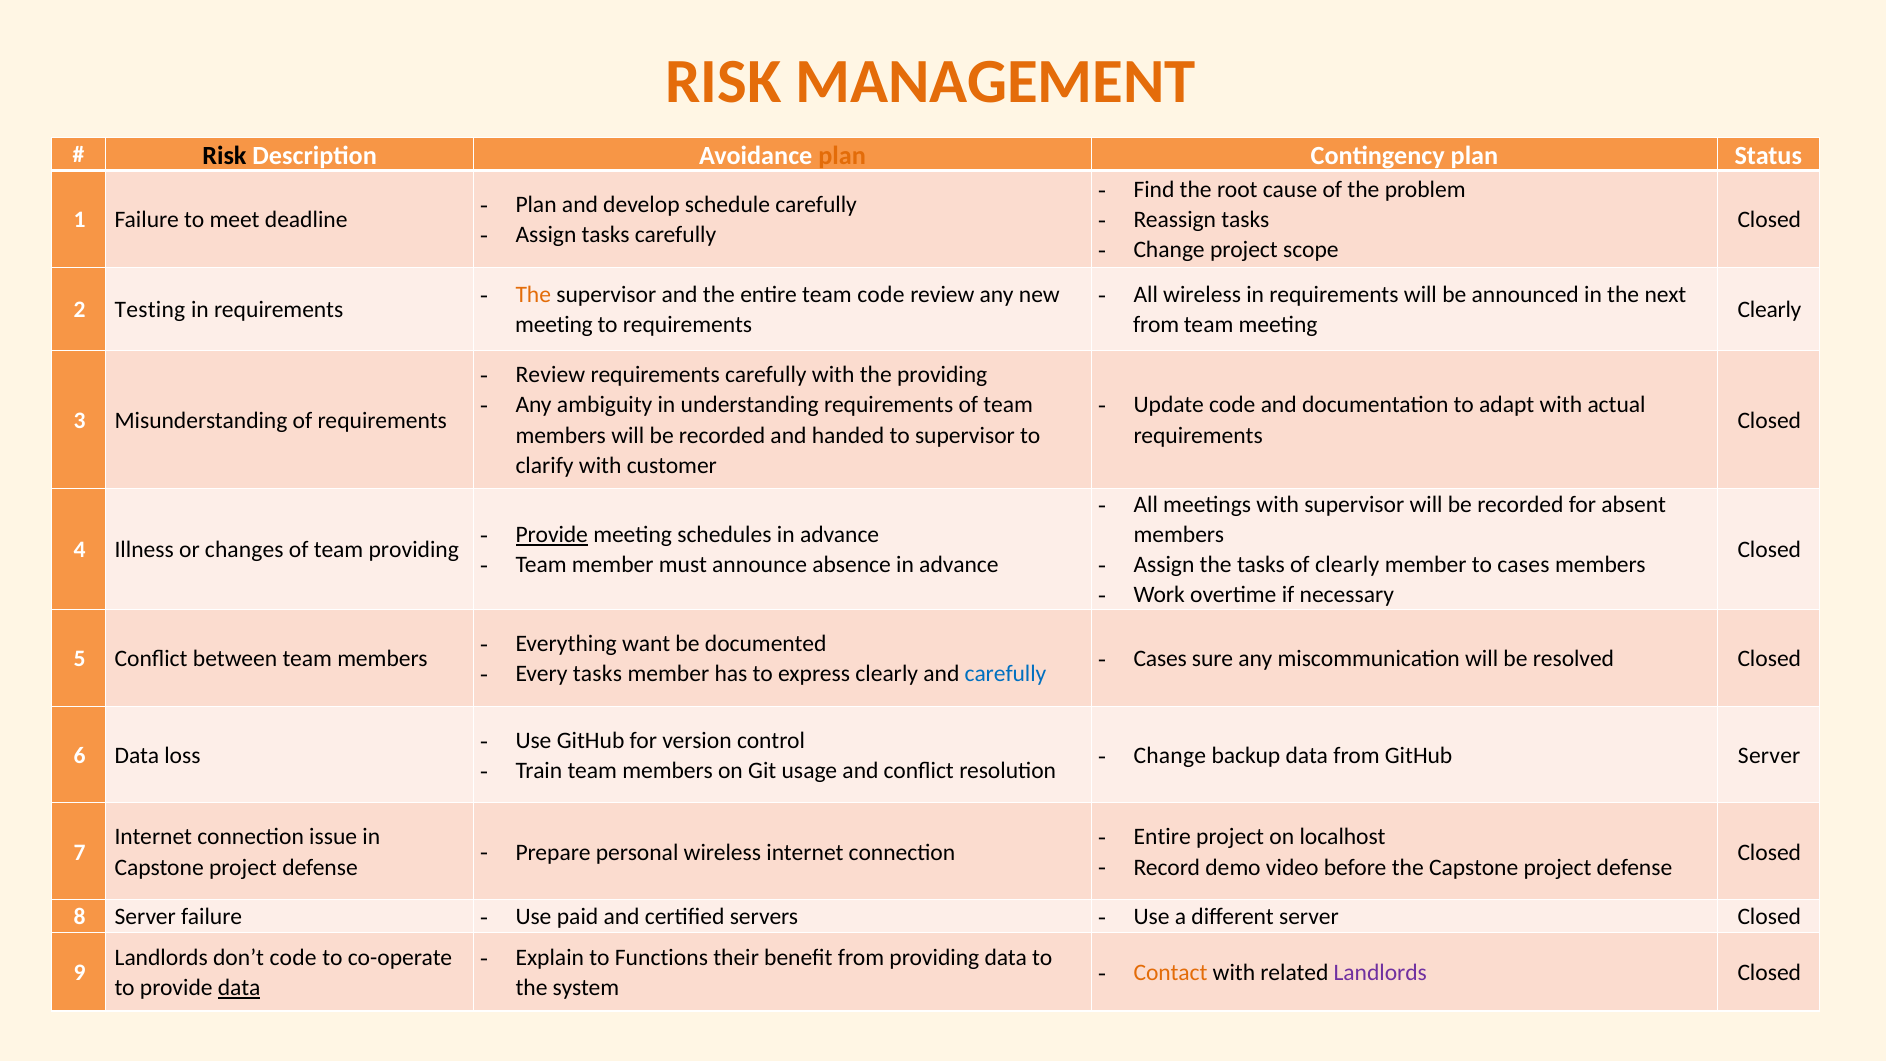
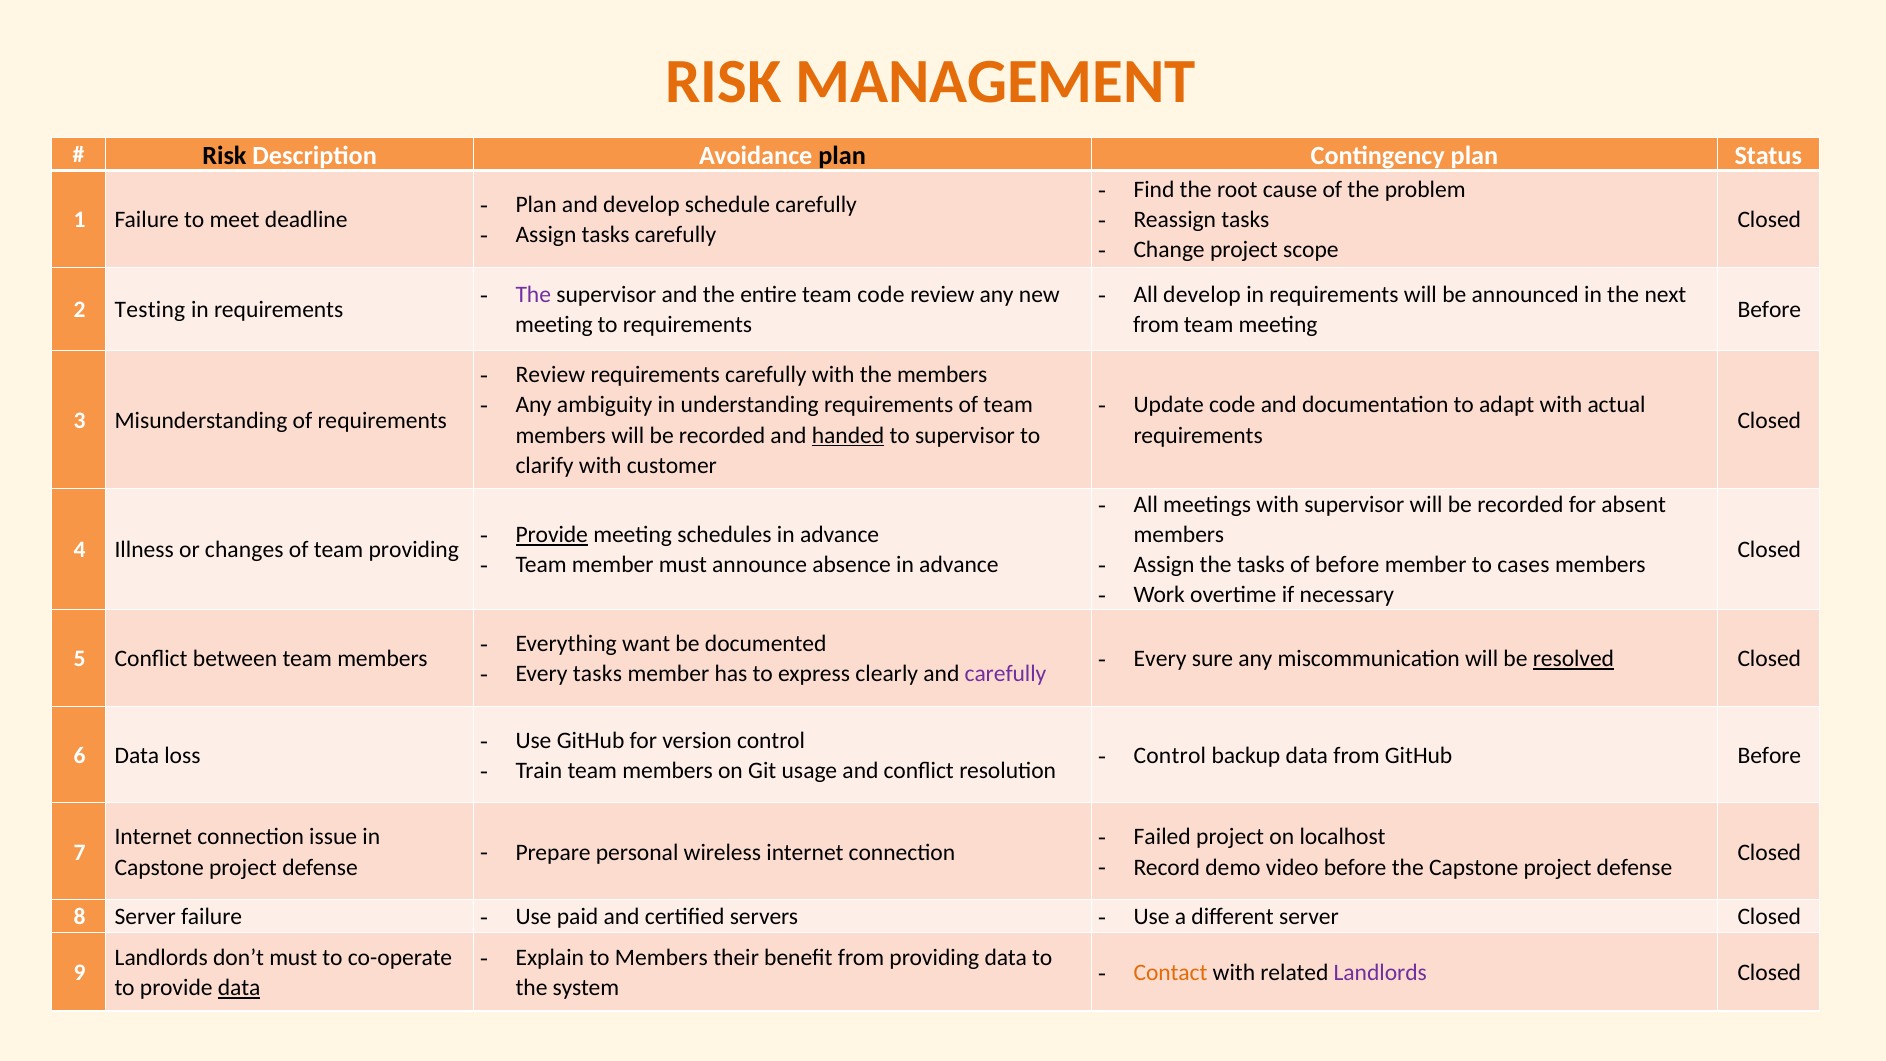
plan colour: orange -> black (842, 155)
The colour: orange -> purple (533, 295)
All wireless: wireless -> develop (1202, 295)
Clearly: Clearly -> Before (1769, 310)
the providing: providing -> members (942, 375)
handed underline: none -> present (848, 435)
of clearly: clearly -> before (1347, 565)
Cases: Cases -> Every (1160, 659)
resolved underline: none -> present (1573, 659)
carefully colour: blue -> purple (1005, 674)
Change: Change -> Control (1170, 755)
GitHub Server: Server -> Before (1769, 755)
Entire: Entire -> Failed (1162, 837)
to Functions: Functions -> Members (661, 958)
don’t code: code -> must (293, 958)
